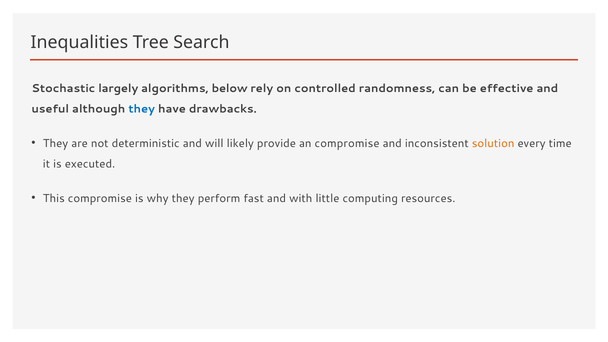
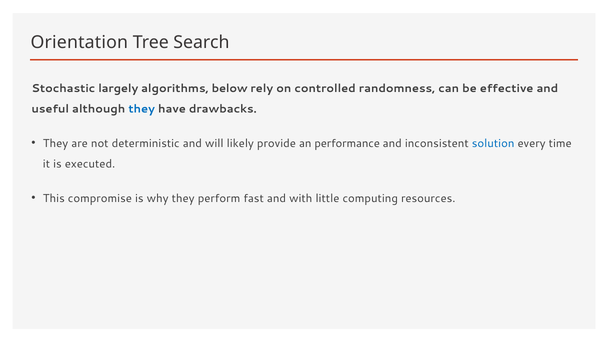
Inequalities: Inequalities -> Orientation (79, 43)
an compromise: compromise -> performance (347, 143)
solution colour: orange -> blue (493, 143)
